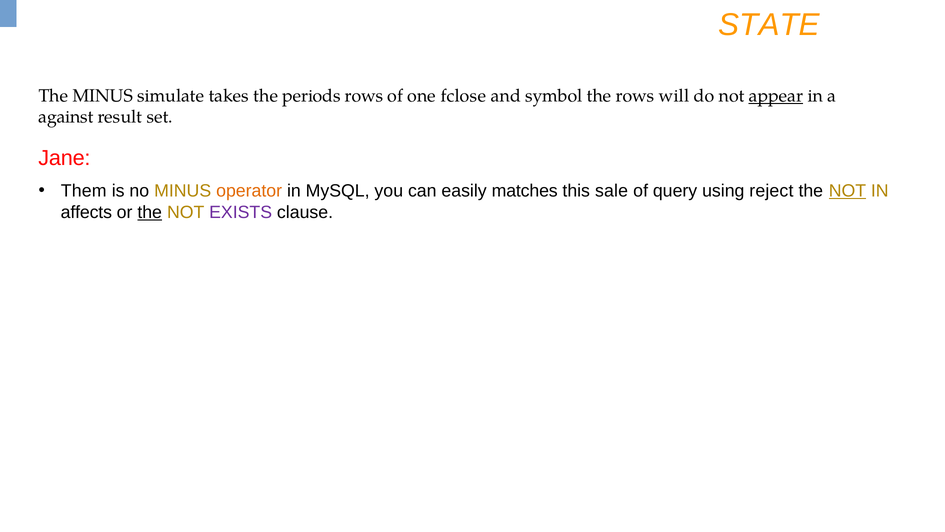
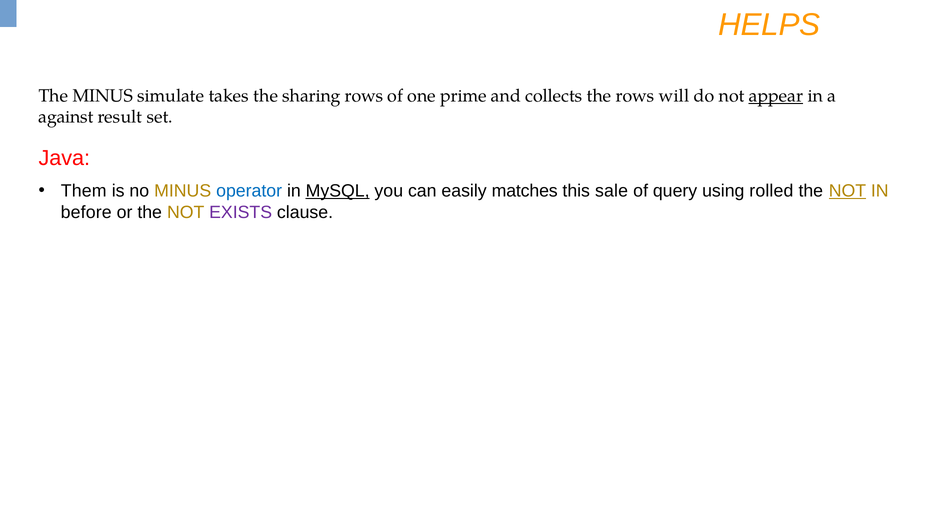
STATE: STATE -> HELPS (769, 25)
periods: periods -> sharing (312, 96)
fclose: fclose -> prime (463, 96)
symbol: symbol -> collects (554, 96)
Jane: Jane -> Java (64, 158)
operator colour: orange -> blue (249, 191)
MySQL underline: none -> present (338, 191)
reject: reject -> rolled (771, 191)
affects: affects -> before (86, 212)
the underline: present -> none (150, 212)
